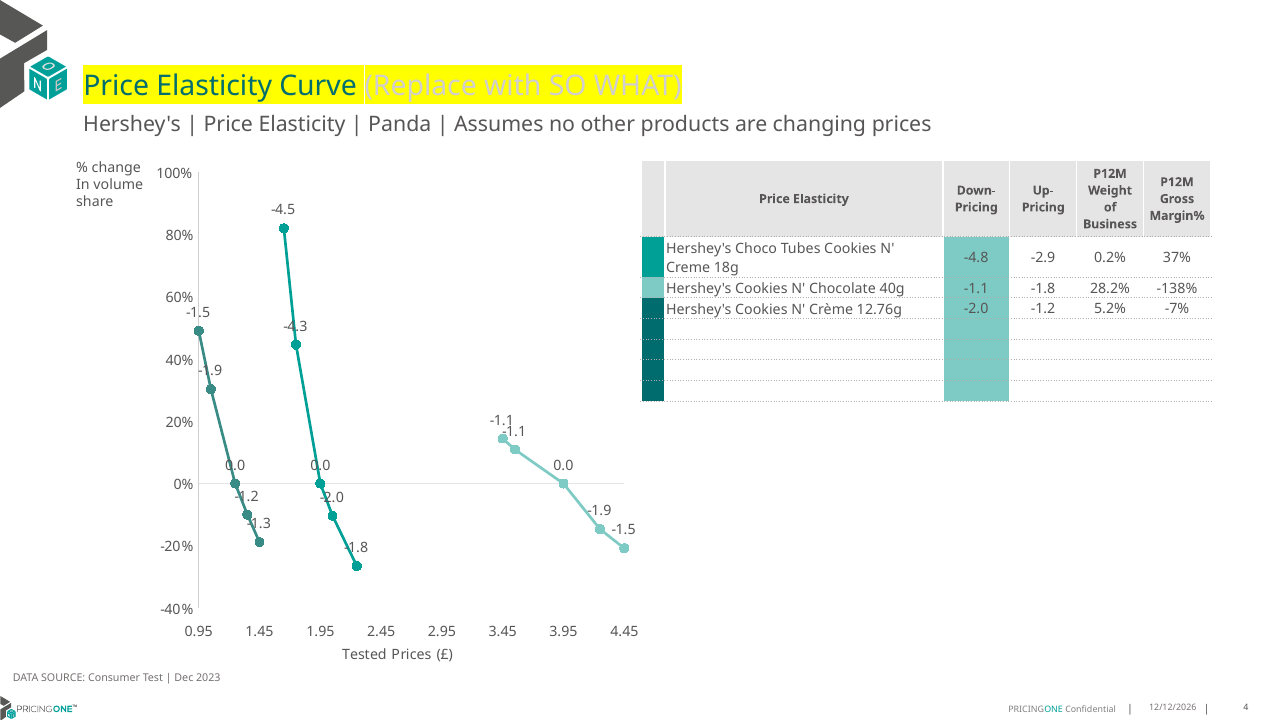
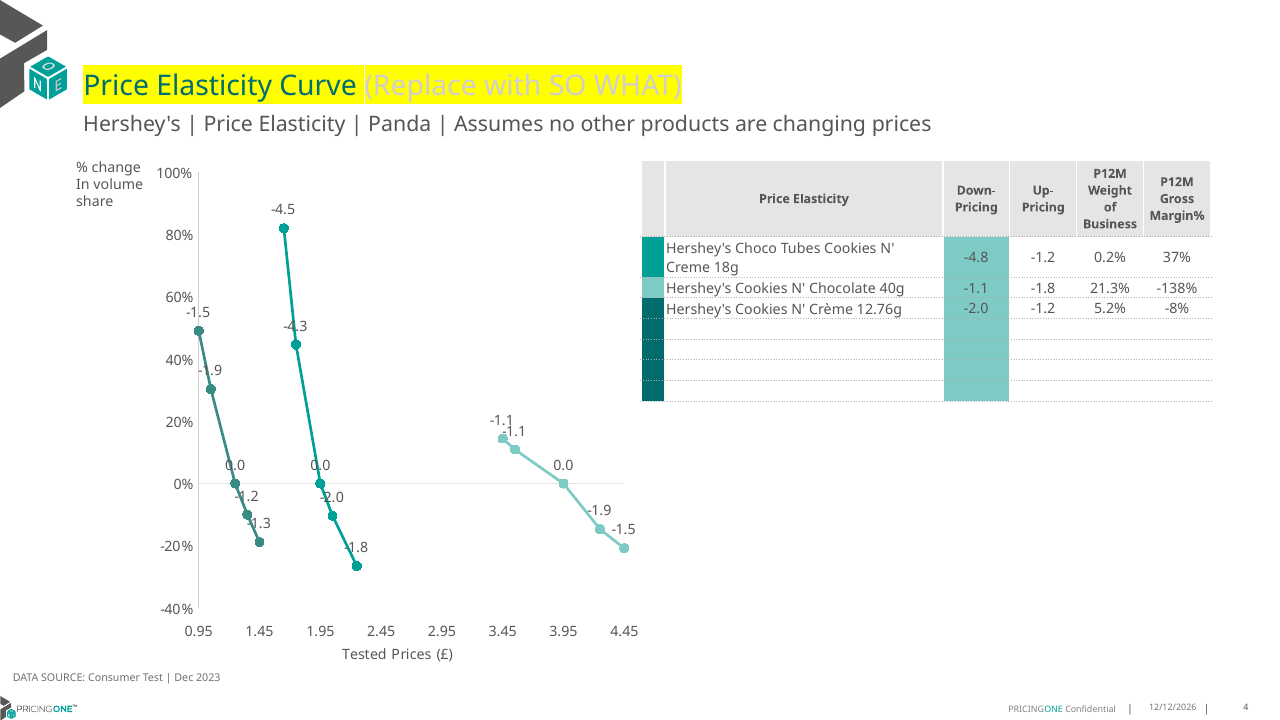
-4.8 -2.9: -2.9 -> -1.2 (1043, 258)
28.2%: 28.2% -> 21.3% (1110, 288)
-7%: -7% -> -8% (1177, 309)
